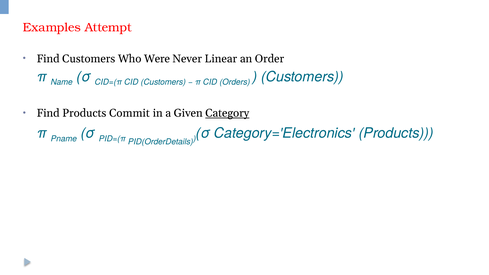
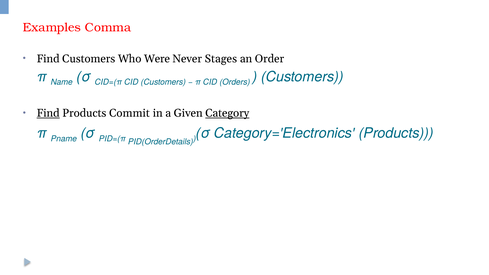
Attempt: Attempt -> Comma (108, 28)
Linear: Linear -> Stages (221, 59)
Find underline: none -> present (48, 113)
